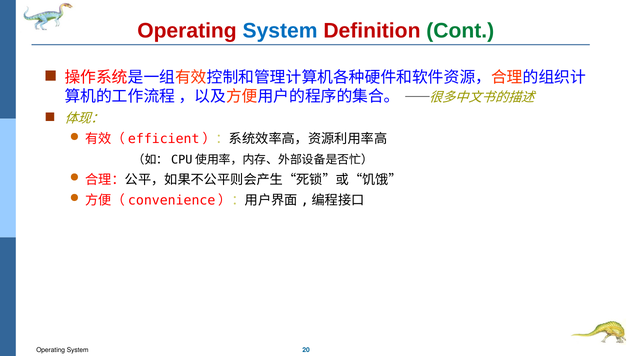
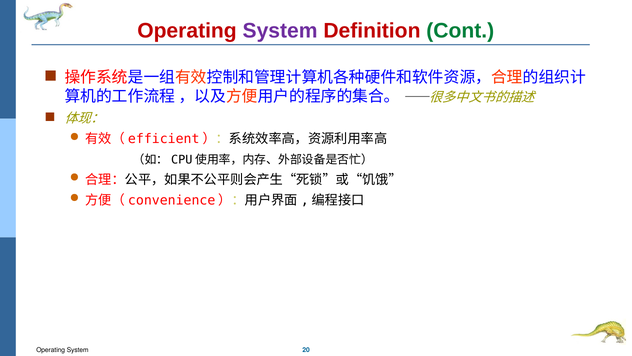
System colour: blue -> purple (280, 31)
